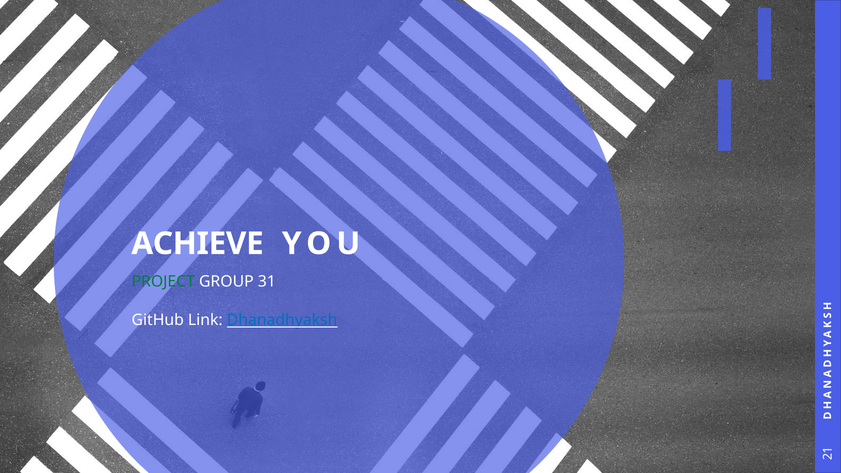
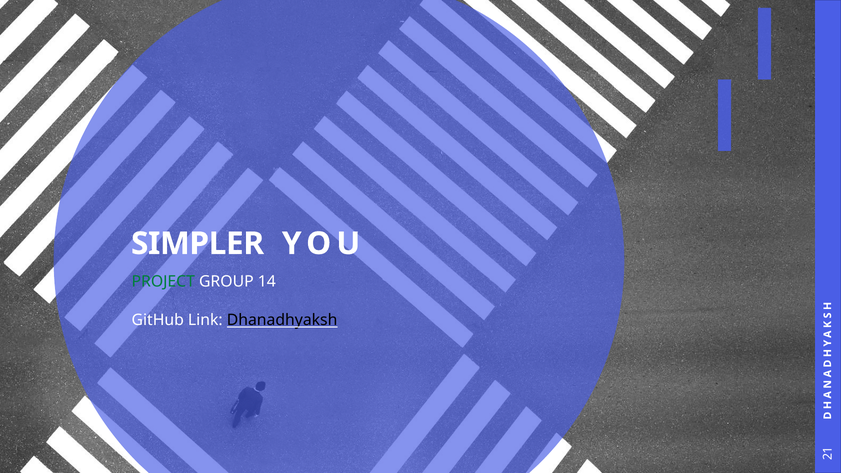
ACHIEVE: ACHIEVE -> SIMPLER (198, 244)
31: 31 -> 14 (267, 282)
Dhanadhyaksh colour: blue -> black (282, 320)
